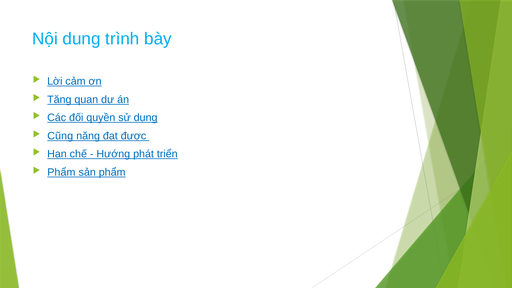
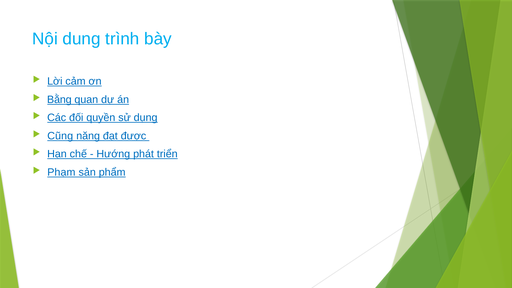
Tăng: Tăng -> Bằng (59, 100)
Phẩm: Phẩm -> Phạm (61, 172)
